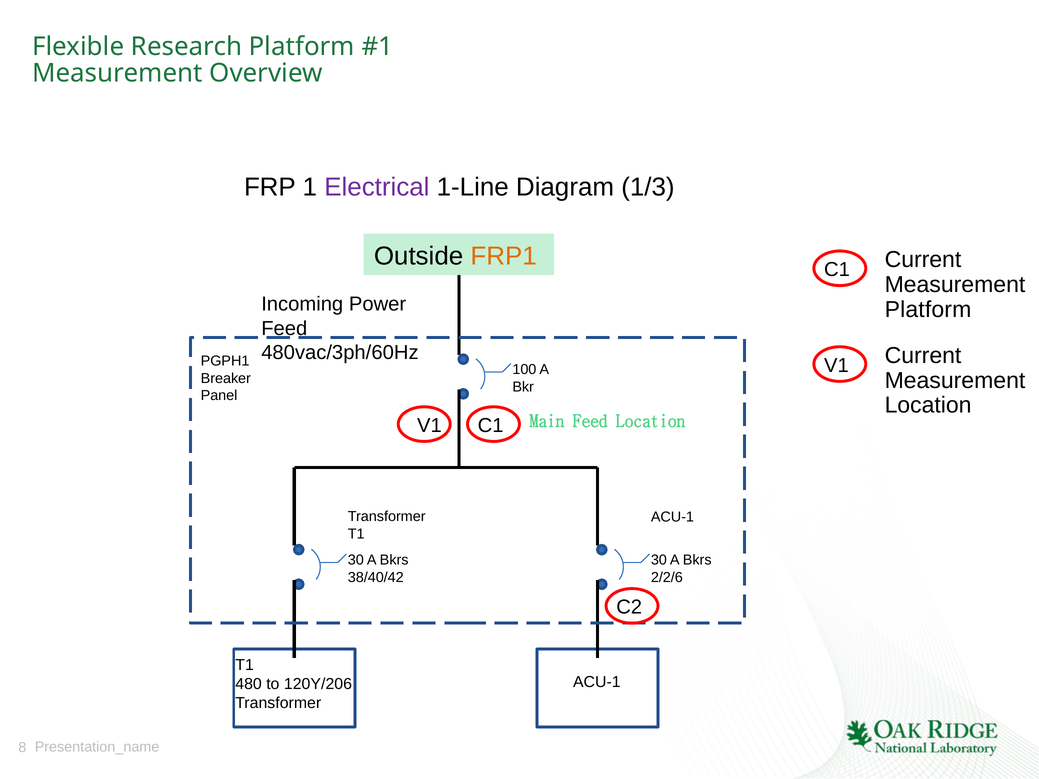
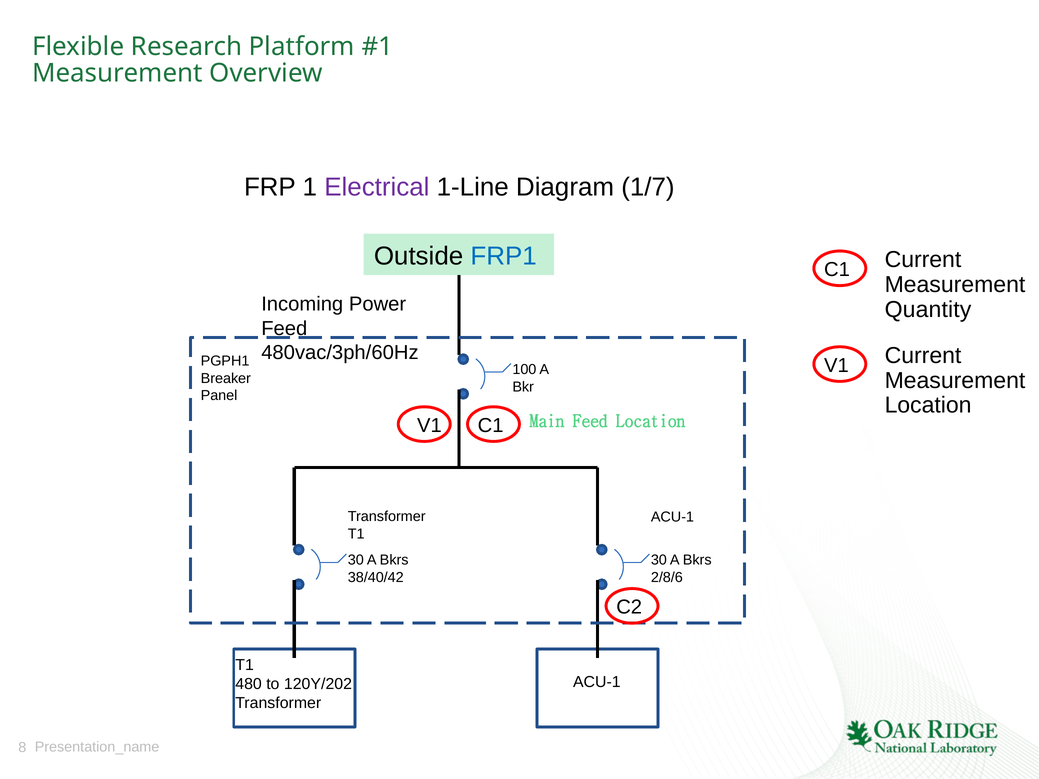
1/3: 1/3 -> 1/7 (648, 187)
FRP1 colour: orange -> blue (504, 256)
Platform: Platform -> Quantity (928, 310)
2/2/6: 2/2/6 -> 2/8/6 (667, 578)
120Y/206: 120Y/206 -> 120Y/202 (318, 684)
